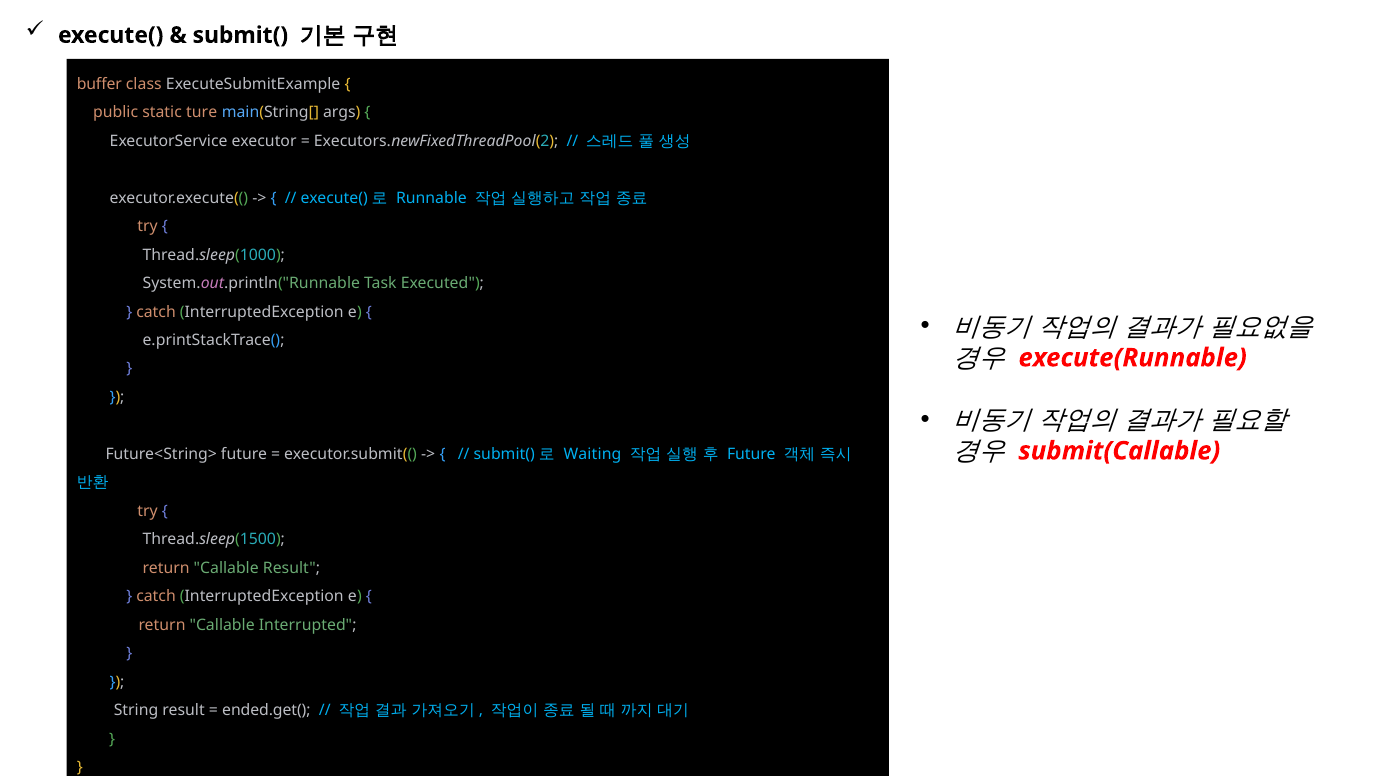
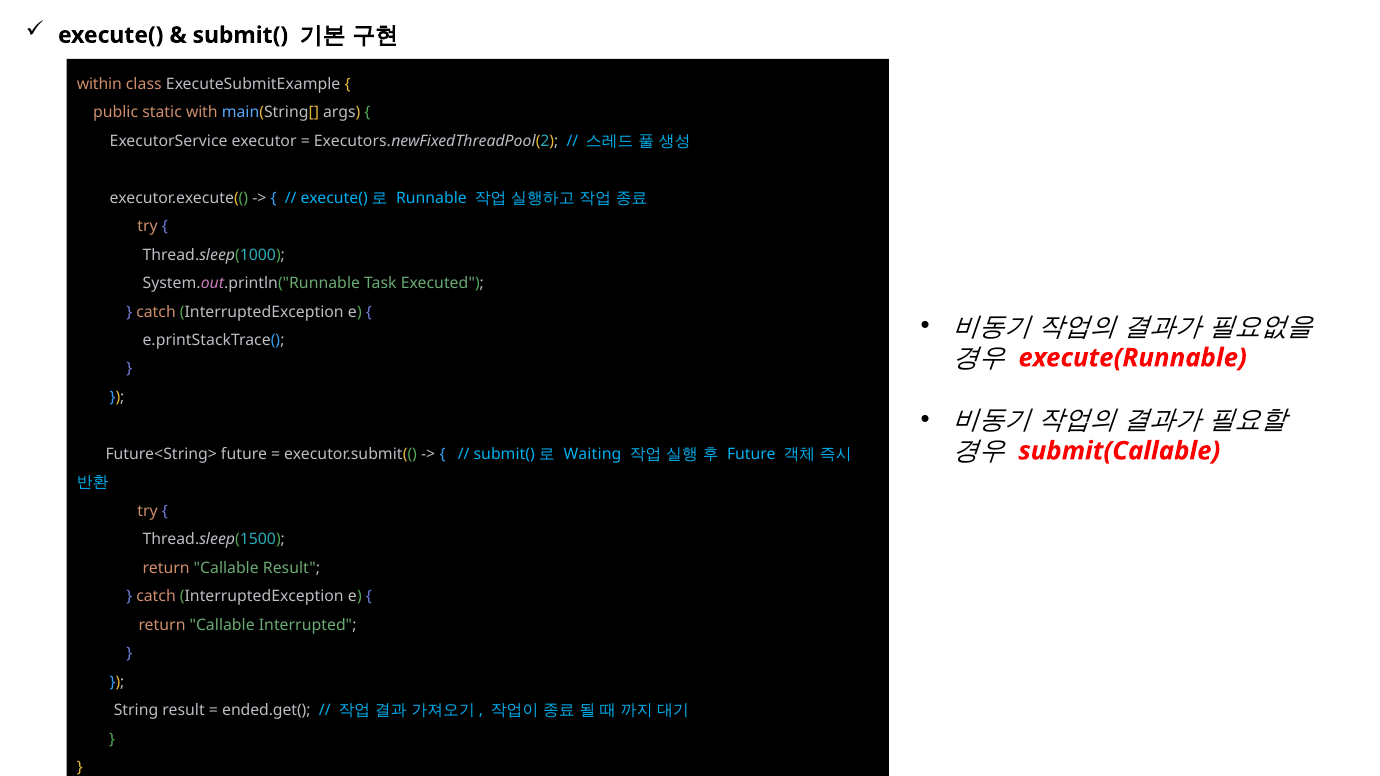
buffer: buffer -> within (99, 84)
ture: ture -> with (202, 113)
